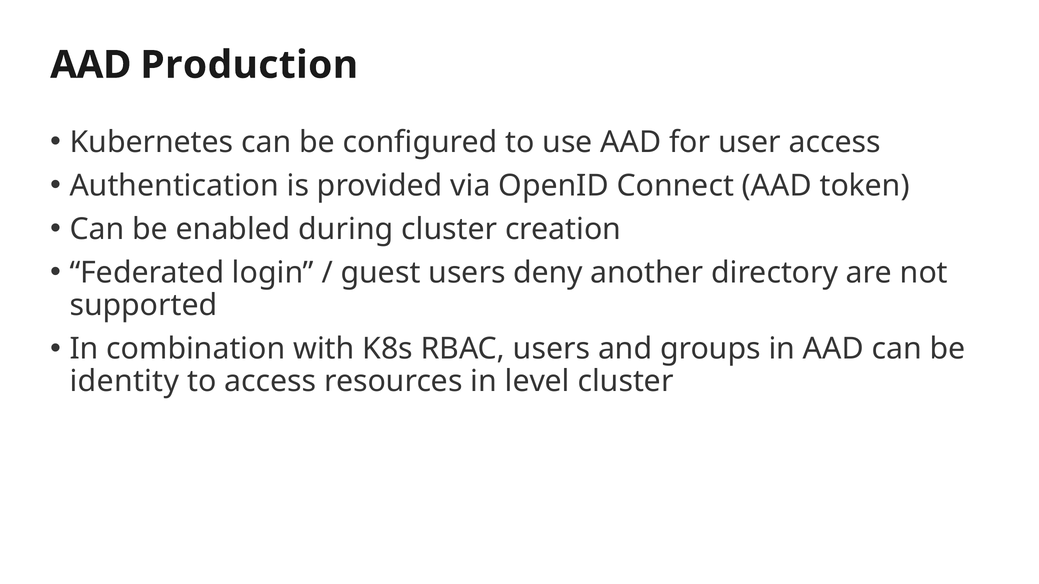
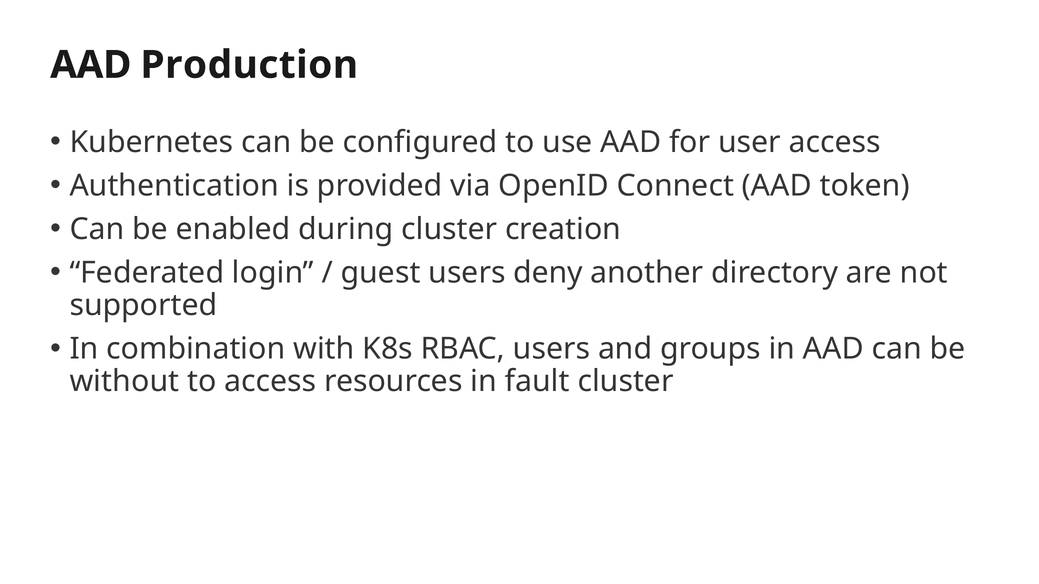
identity: identity -> without (124, 382)
level: level -> fault (537, 382)
